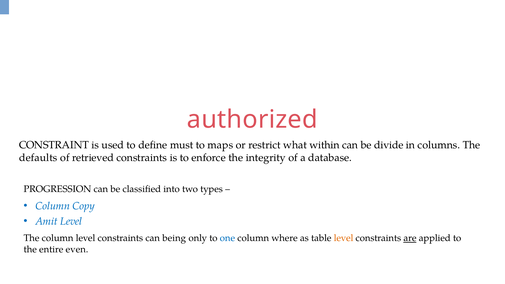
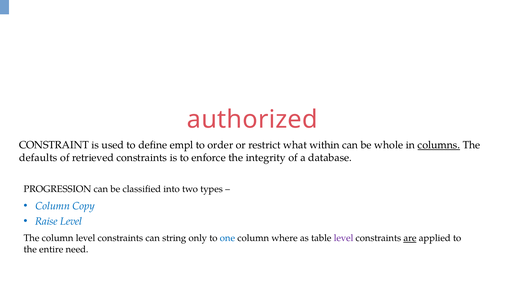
must: must -> empl (182, 145)
maps: maps -> order (220, 145)
divide: divide -> whole (389, 145)
columns underline: none -> present (439, 145)
Amit: Amit -> Raise (47, 221)
being: being -> string (174, 238)
level colour: orange -> purple (344, 238)
even: even -> need (77, 250)
